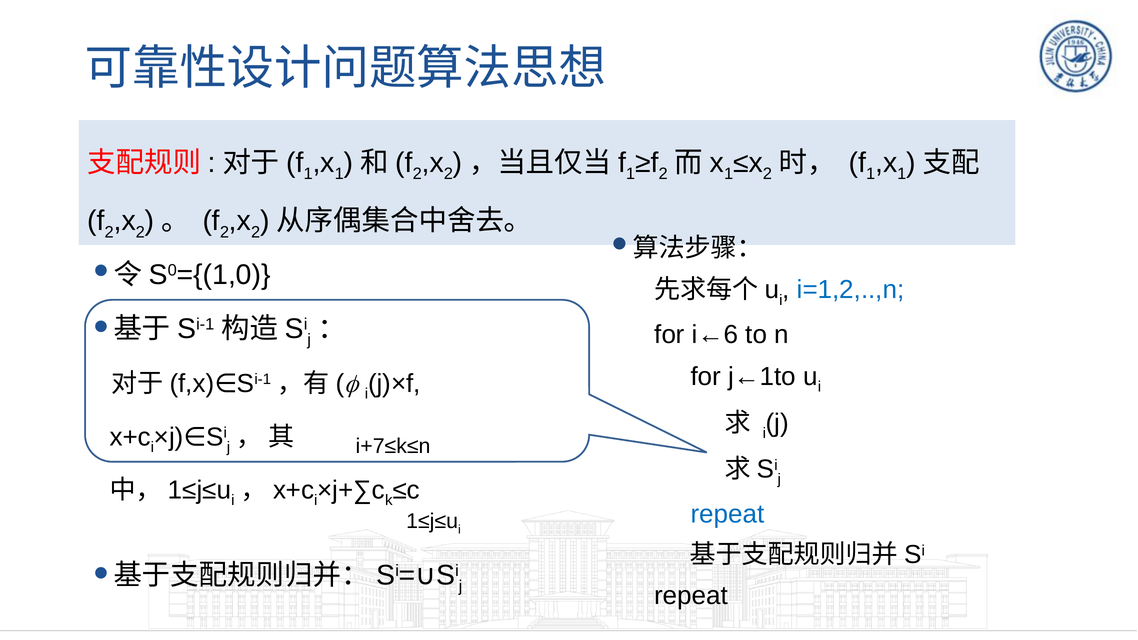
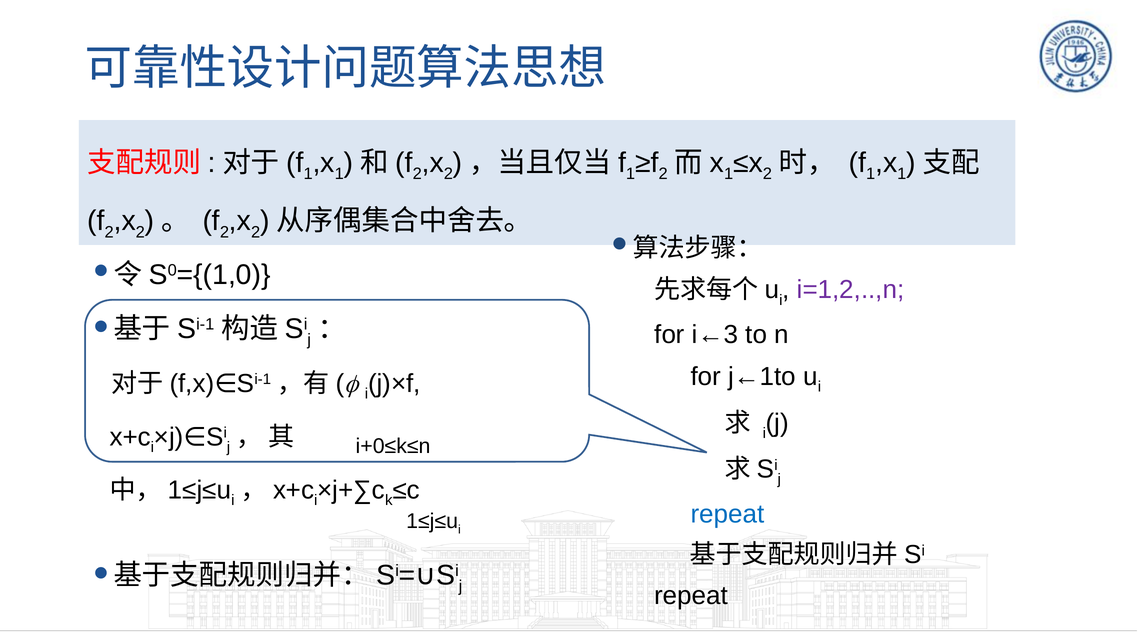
i=1,2,..,n colour: blue -> purple (851, 290)
i←6: i←6 -> i←3 (715, 335)
i+7≤k≤n: i+7≤k≤n -> i+0≤k≤n (393, 446)
